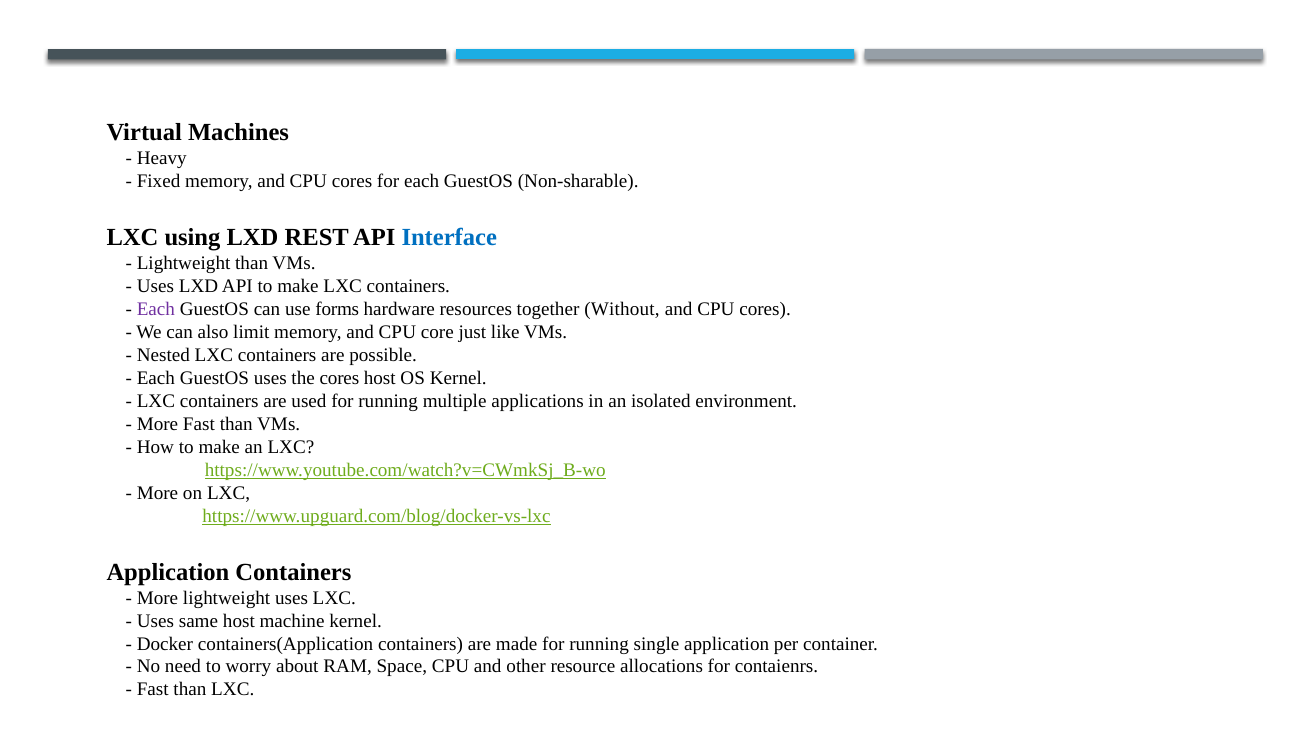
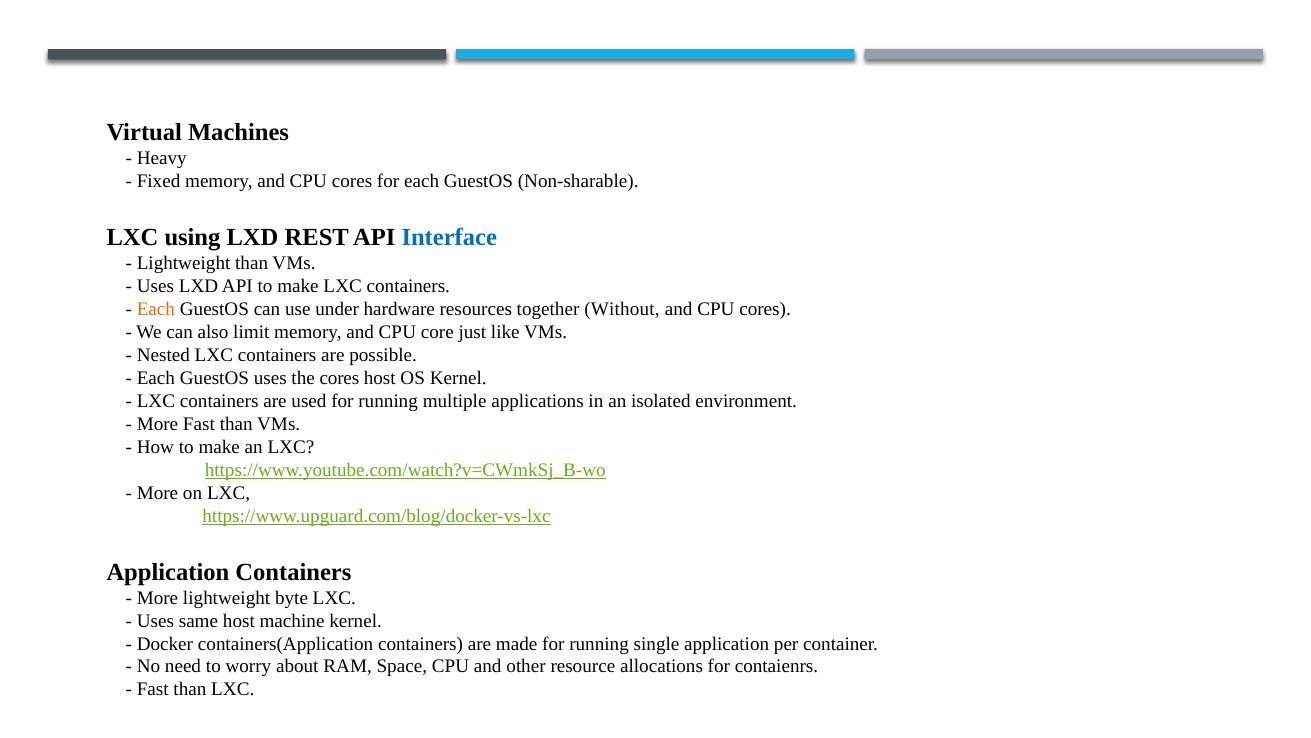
Each colour: purple -> orange (156, 309)
forms: forms -> under (337, 309)
lightweight uses: uses -> byte (292, 597)
